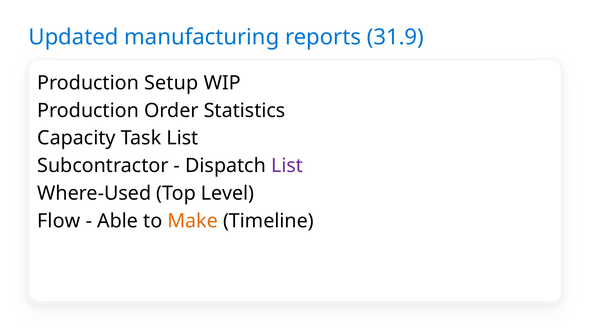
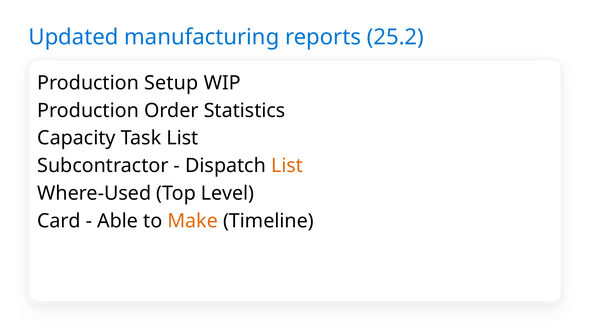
31.9: 31.9 -> 25.2 (395, 37)
List colour: purple -> orange (287, 165)
Flow: Flow -> Card (59, 221)
